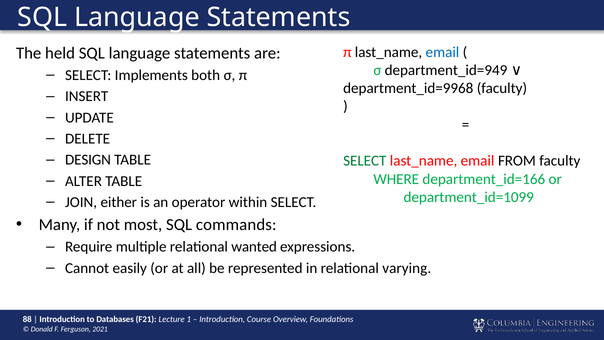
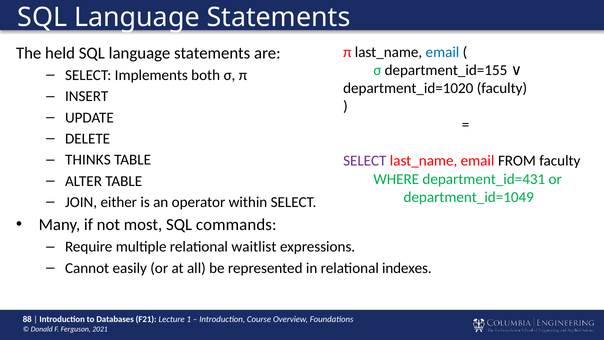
department_id=949: department_id=949 -> department_id=155 (446, 70)
department_id=9968: department_id=9968 -> department_id=1020 (408, 88)
DESIGN: DESIGN -> THINKS (88, 160)
SELECT colour: green -> purple (365, 161)
department_id=166: department_id=166 -> department_id=431 (484, 179)
department_id=1099: department_id=1099 -> department_id=1049 (469, 197)
wanted: wanted -> waitlist (254, 247)
varying: varying -> indexes (407, 268)
